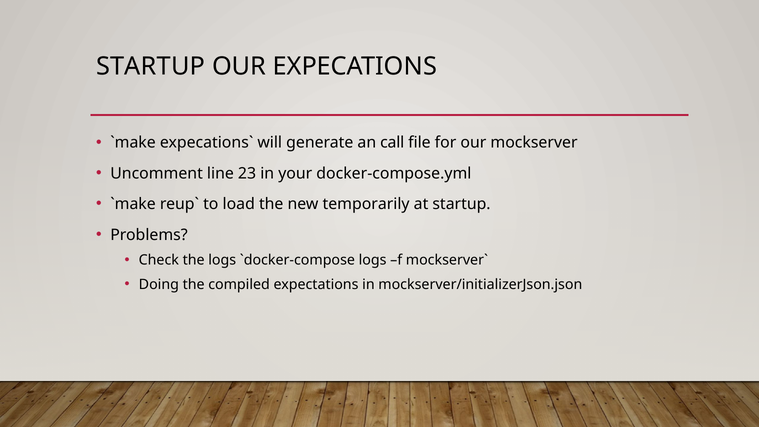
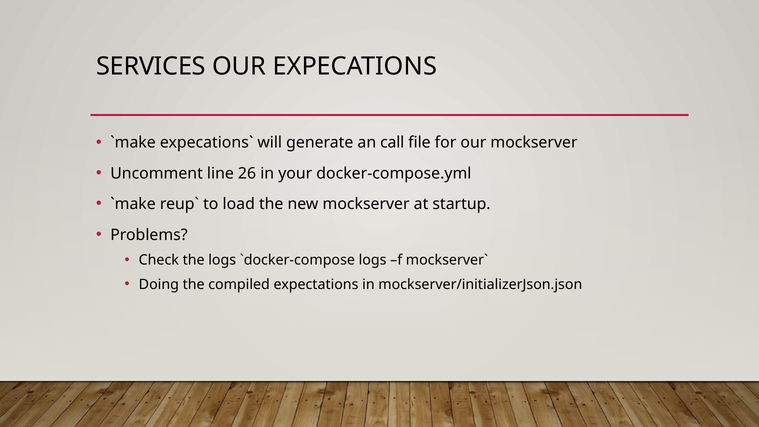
STARTUP: STARTUP -> SERVICES (151, 66)
23: 23 -> 26 (247, 173)
new temporarily: temporarily -> mockserver (366, 204)
